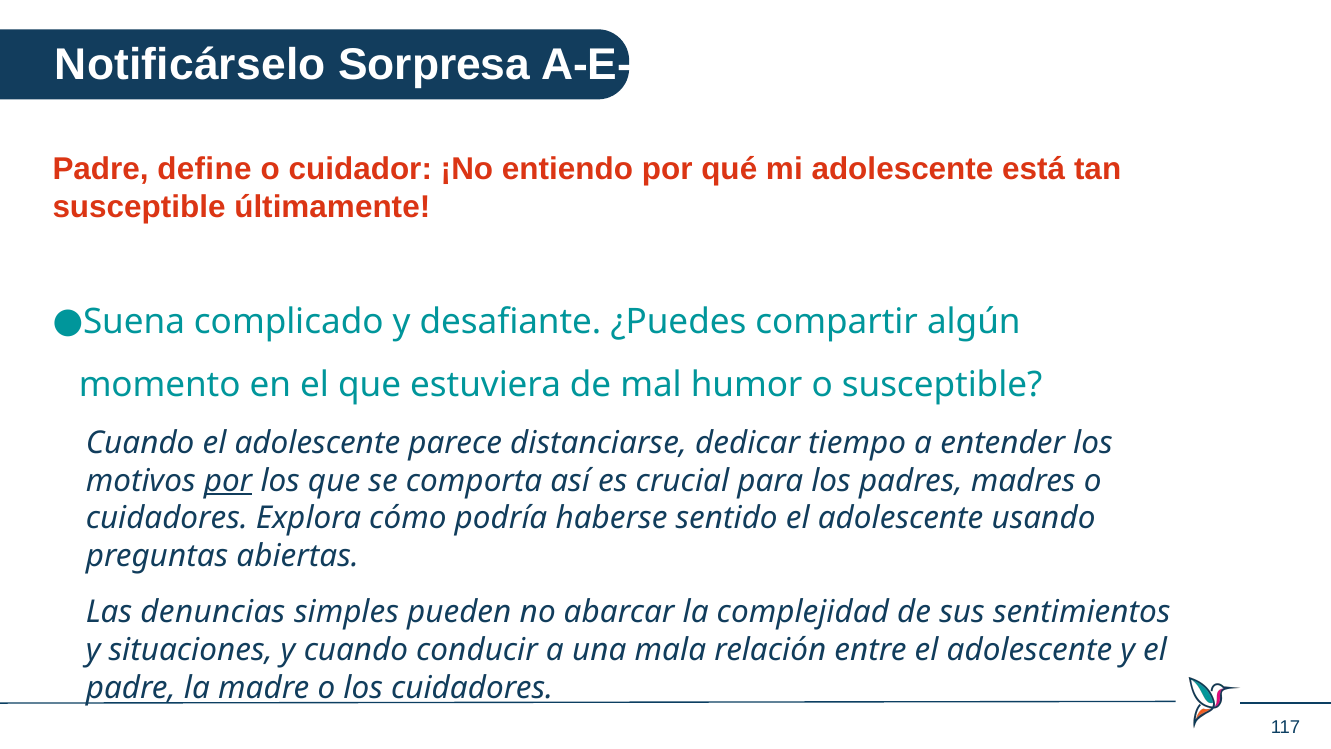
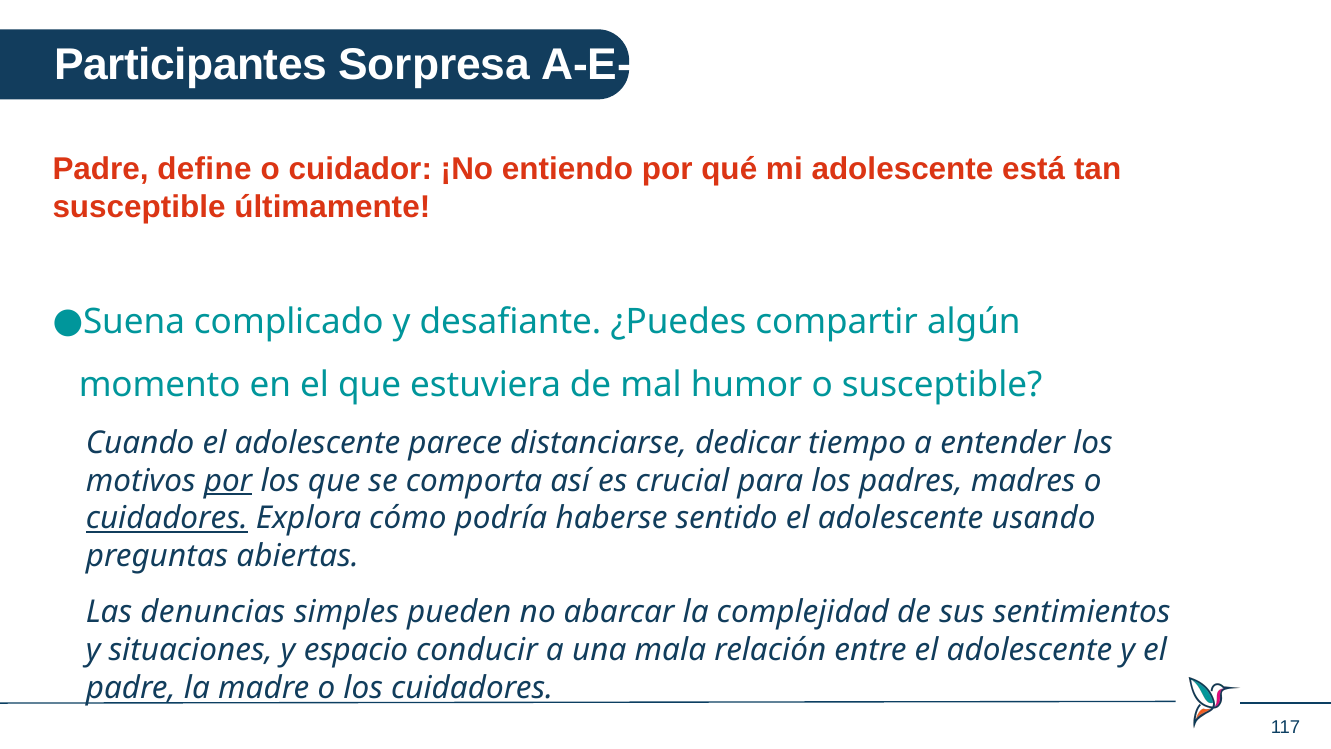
Notificárselo: Notificárselo -> Participantes (191, 65)
cuidadores underline: none -> present (167, 518)
y cuando: cuando -> espacio (356, 650)
